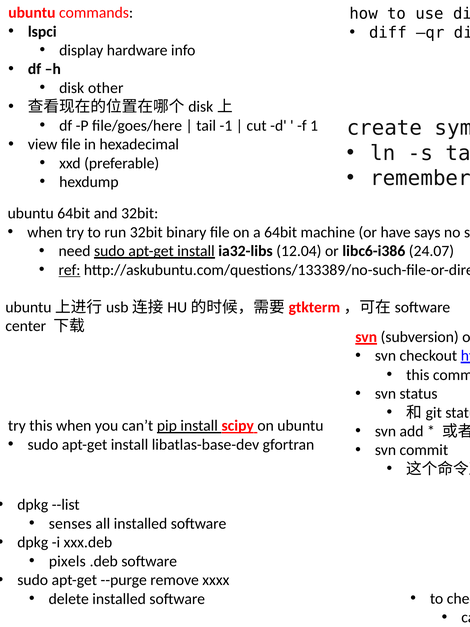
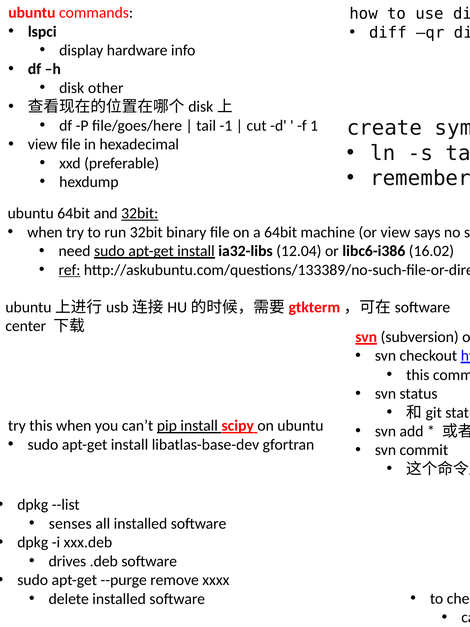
32bit underline: none -> present (140, 213)
or have: have -> view (396, 232)
24.07: 24.07 -> 16.02 (431, 251)
pixels: pixels -> drives (67, 561)
